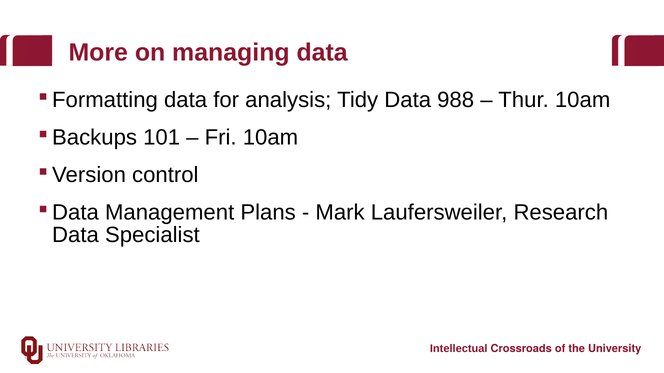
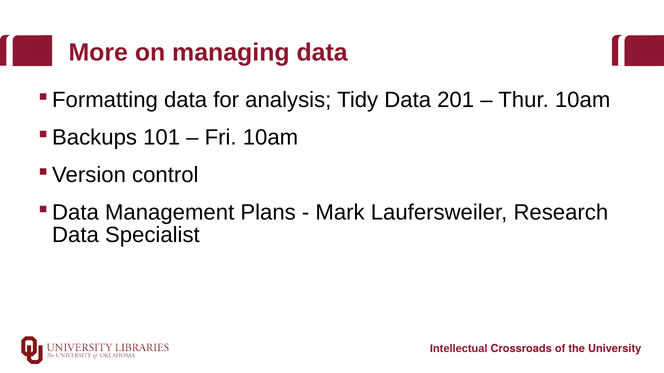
988: 988 -> 201 (456, 100)
